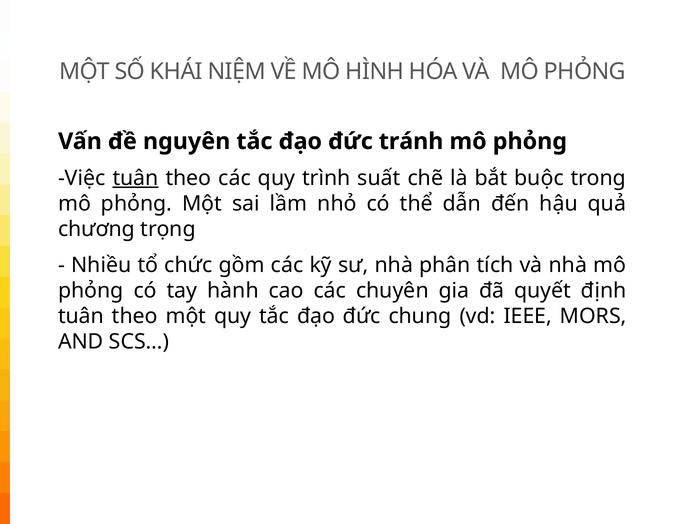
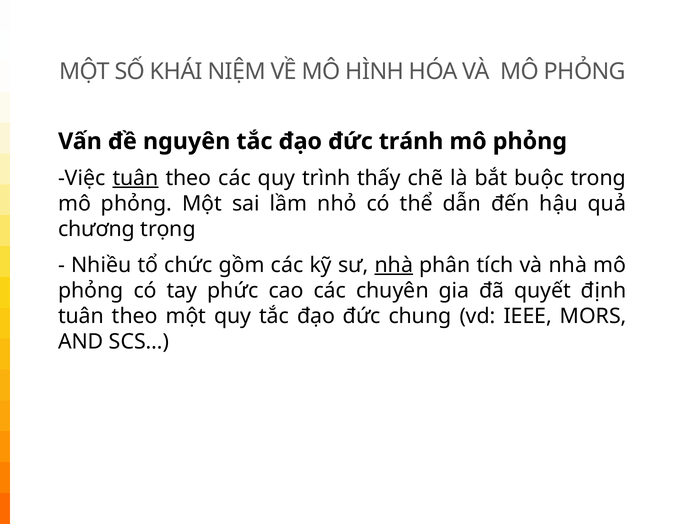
suất: suất -> thấy (379, 178)
nhà underline: none -> present (394, 265)
hành: hành -> phức (233, 291)
